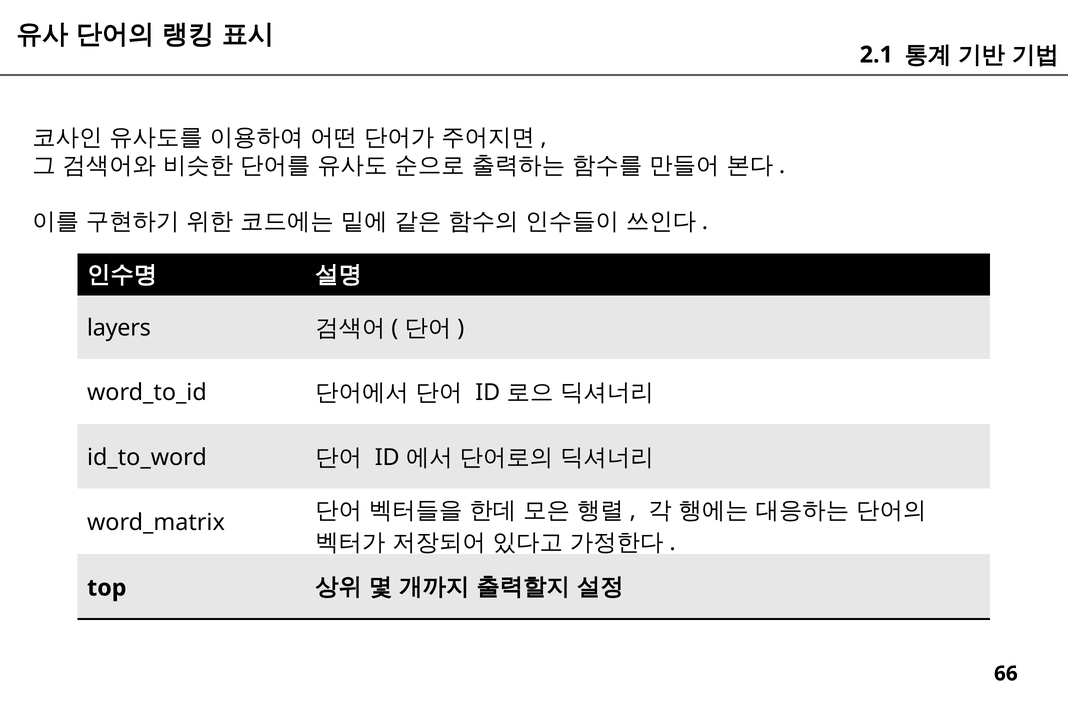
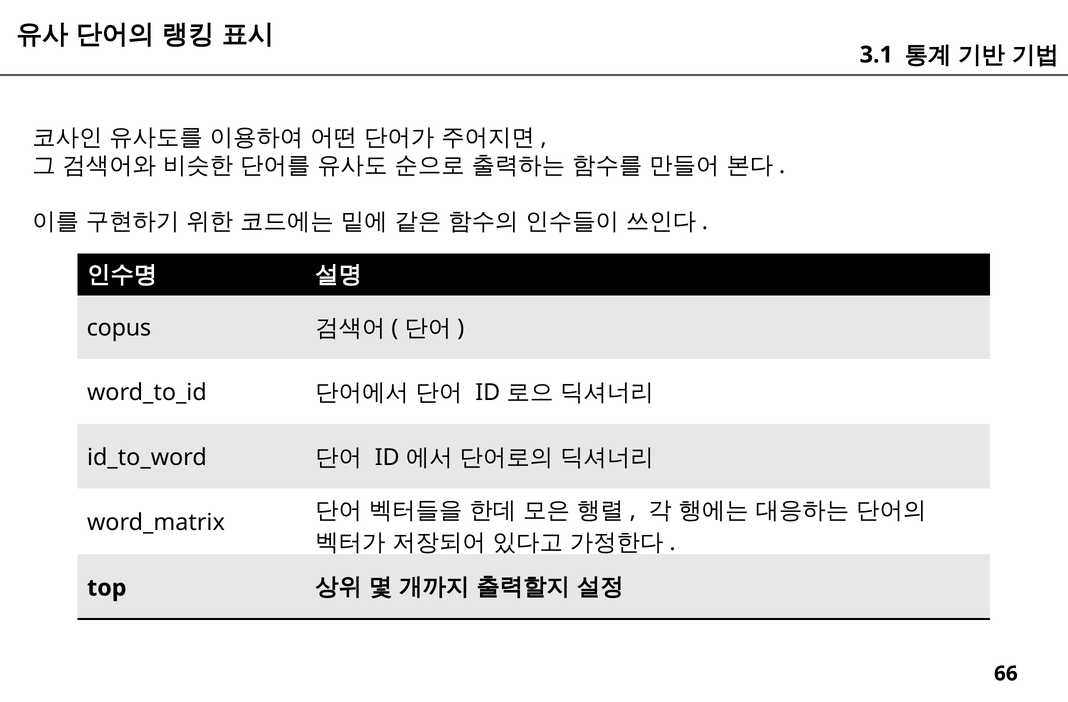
2.1: 2.1 -> 3.1 (876, 55)
layers: layers -> copus (119, 328)
